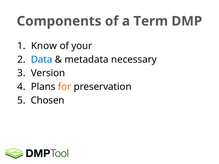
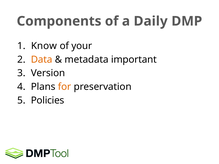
Term: Term -> Daily (151, 21)
Data colour: blue -> orange (42, 60)
necessary: necessary -> important (134, 60)
Chosen: Chosen -> Policies (48, 100)
